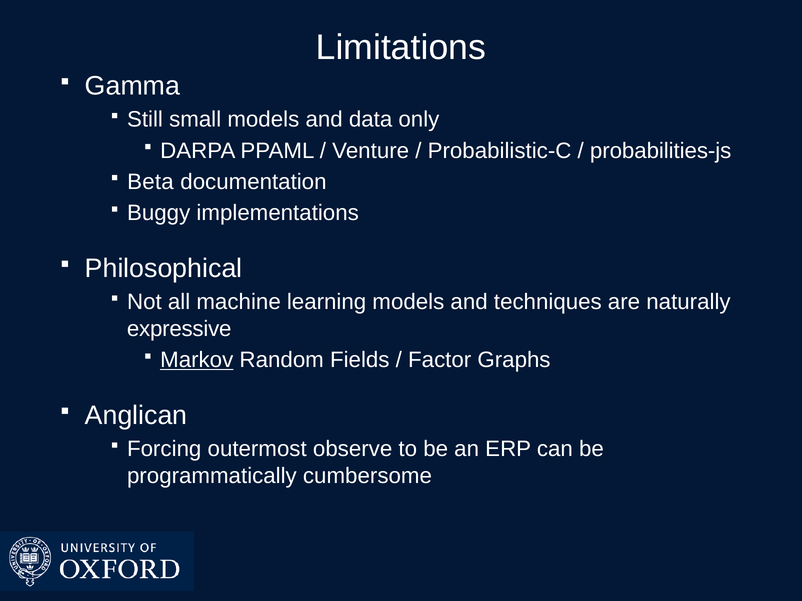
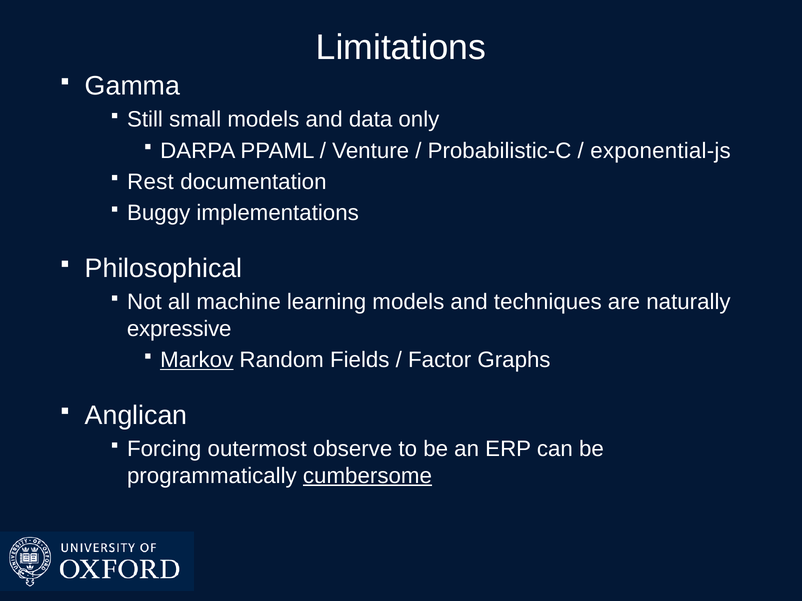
probabilities-js: probabilities-js -> exponential-js (661, 151)
Beta: Beta -> Rest (150, 182)
cumbersome underline: none -> present (367, 476)
